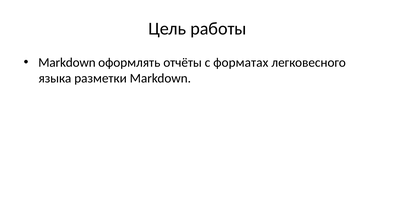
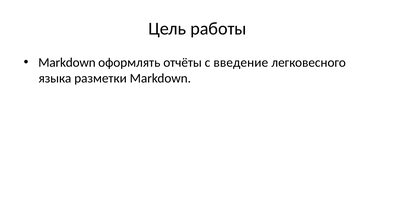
форматах: форматах -> введение (241, 63)
